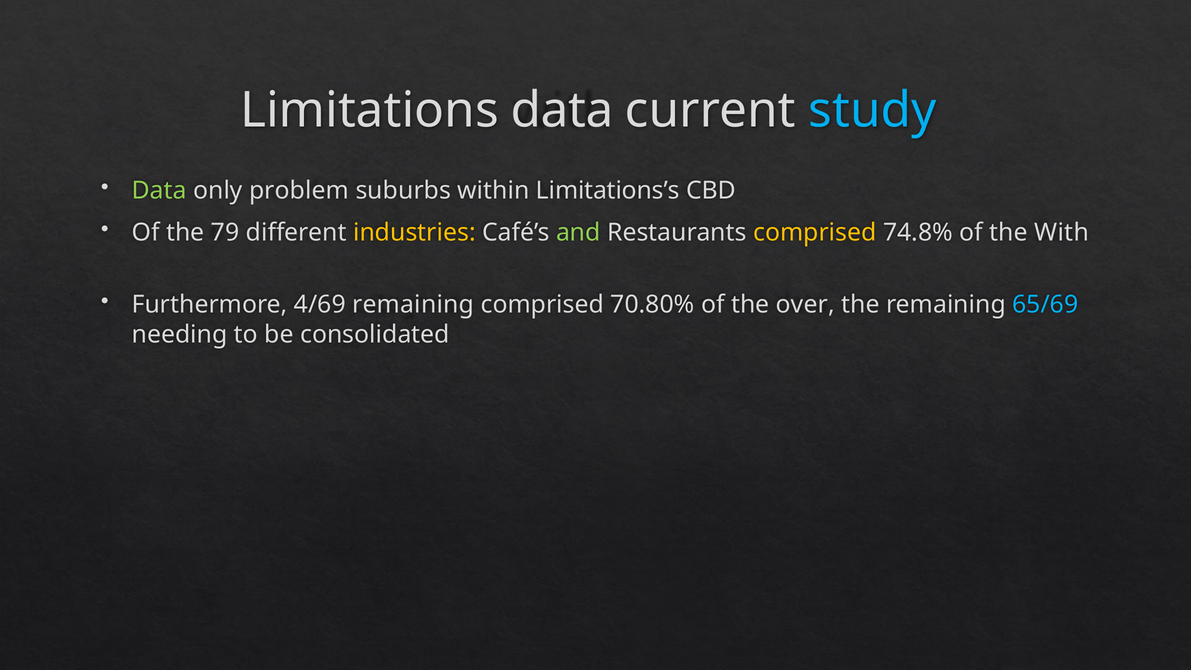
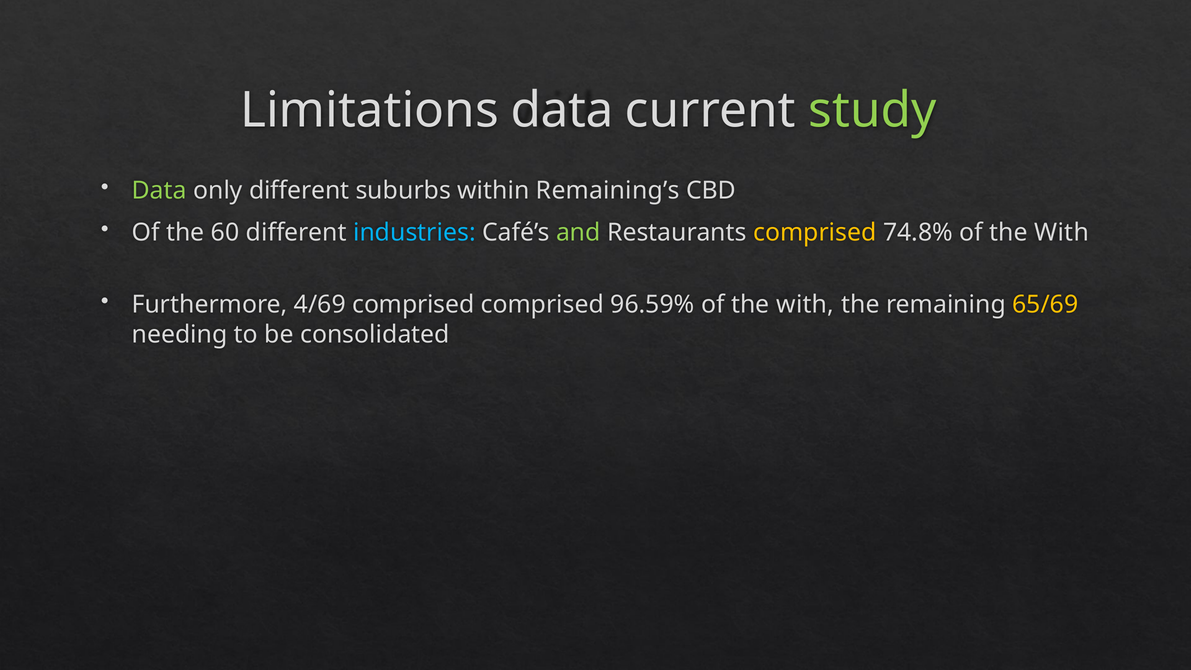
study colour: light blue -> light green (872, 110)
only problem: problem -> different (299, 190)
Limitations’s: Limitations’s -> Remaining’s (608, 190)
79: 79 -> 60 (225, 233)
industries colour: yellow -> light blue (414, 233)
4/69 remaining: remaining -> comprised (413, 305)
70.80%: 70.80% -> 96.59% (652, 305)
over: over -> with (805, 305)
65/69 colour: light blue -> yellow (1045, 305)
